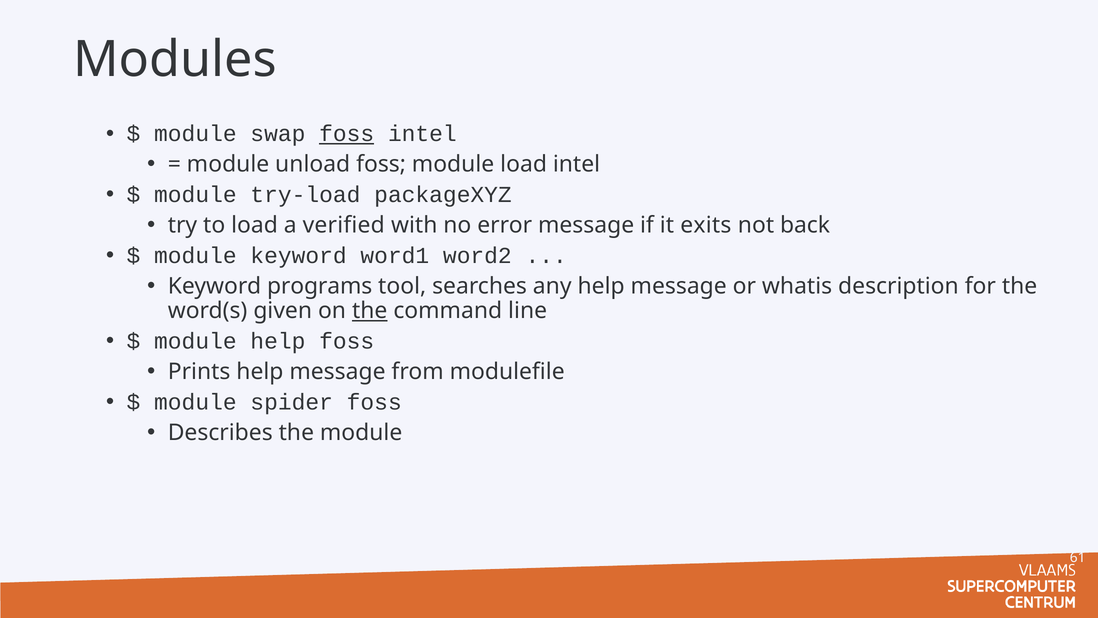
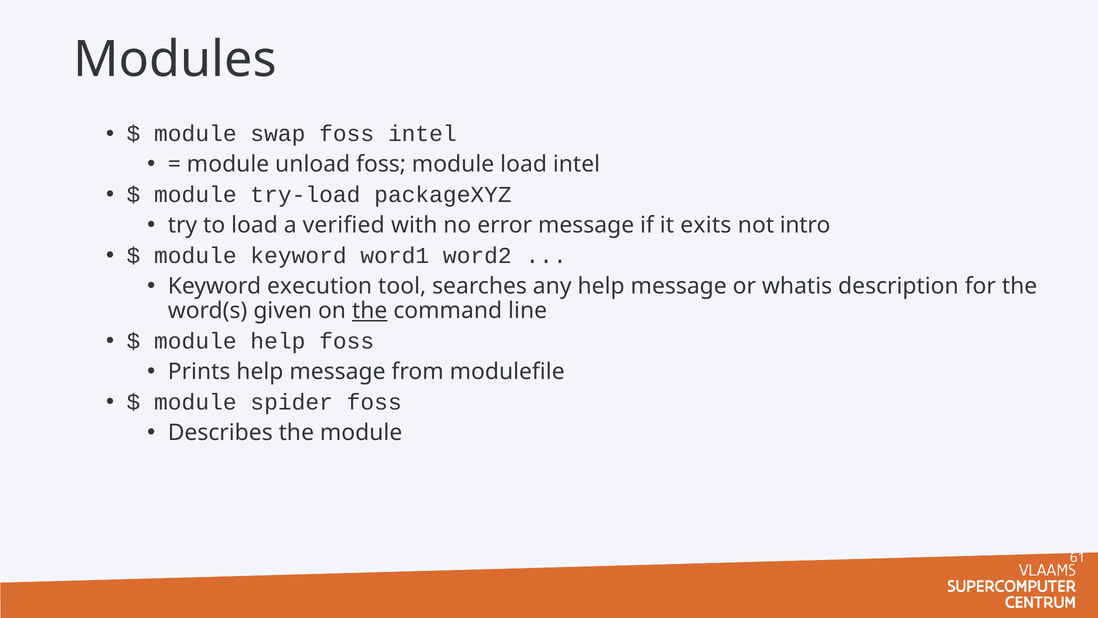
foss underline: present -> none (347, 134)
back: back -> intro (805, 225)
programs: programs -> execution (320, 286)
